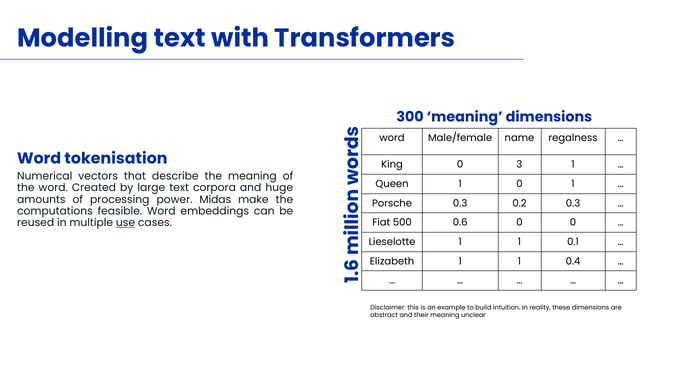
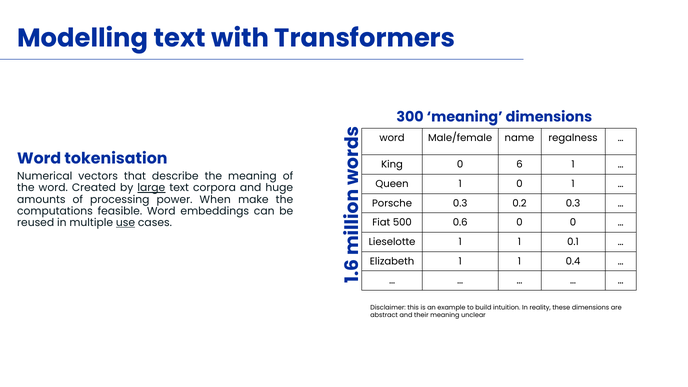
0 3: 3 -> 6 (520, 165)
large underline: none -> present (151, 188)
Midas: Midas -> When (215, 199)
